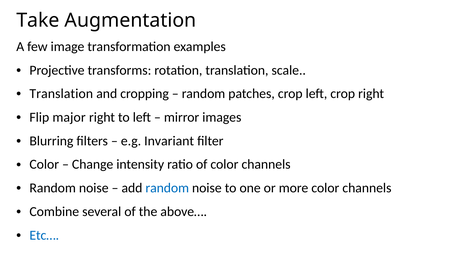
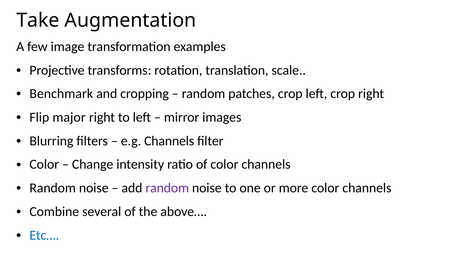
Translation: Translation -> Benchmark (61, 94)
e.g Invariant: Invariant -> Channels (169, 141)
random colour: blue -> purple (167, 188)
